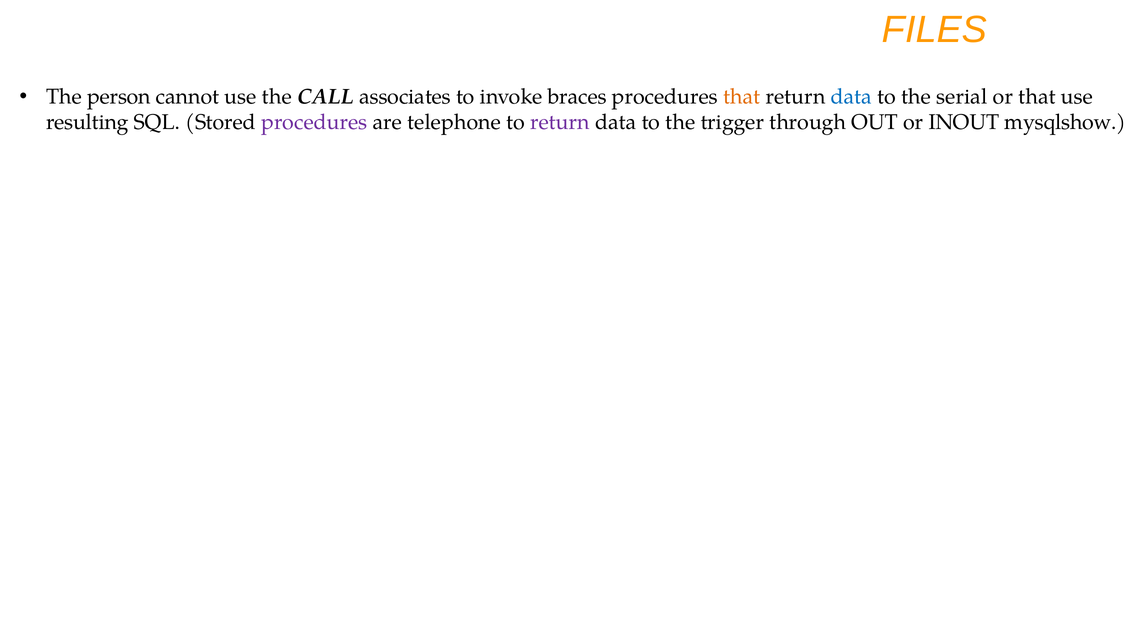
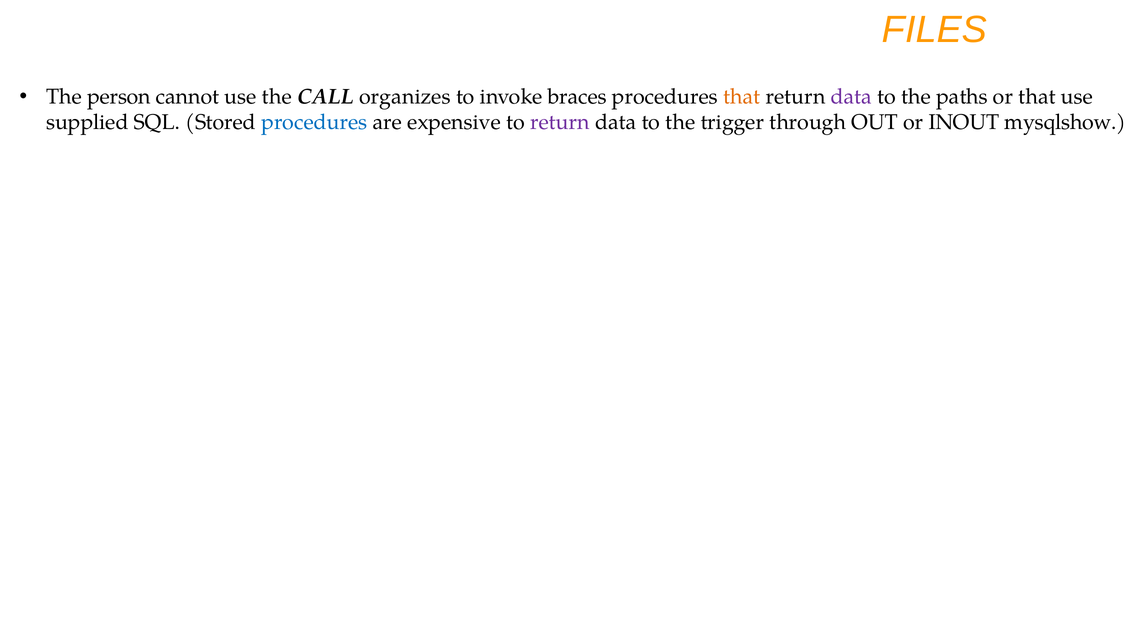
associates: associates -> organizes (405, 97)
data colour: blue -> purple (851, 97)
serial: serial -> paths (962, 97)
resulting: resulting -> supplied (87, 122)
procedures colour: purple -> blue (314, 122)
telephone: telephone -> expensive (454, 122)
